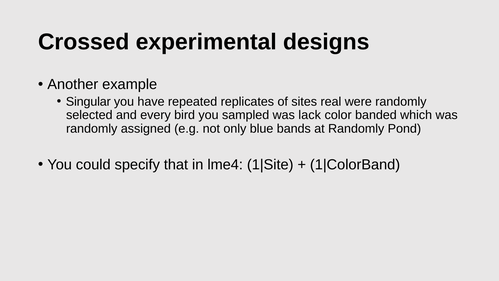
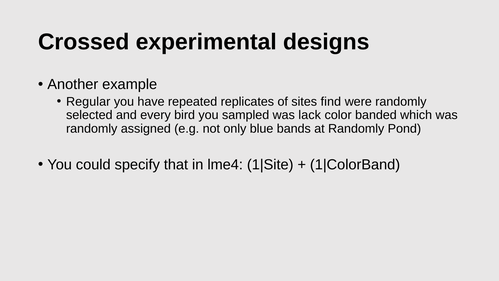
Singular: Singular -> Regular (88, 102)
real: real -> find (331, 102)
